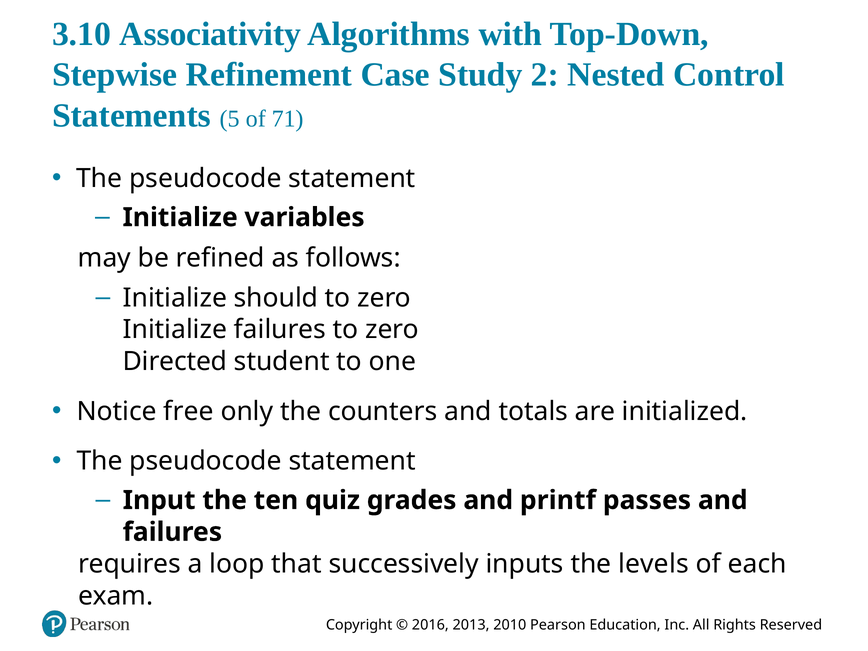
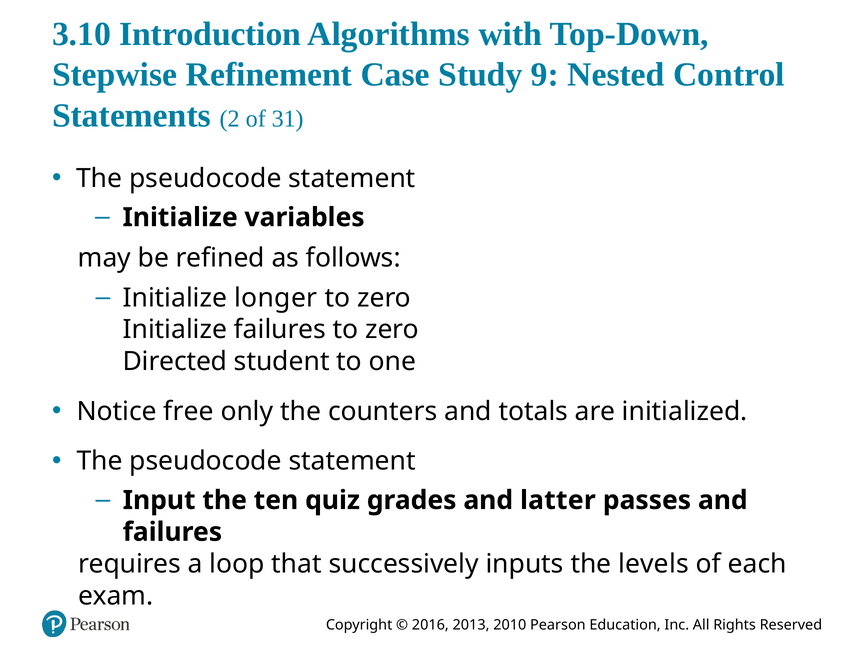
Associativity: Associativity -> Introduction (210, 34)
2: 2 -> 9 (545, 75)
5: 5 -> 2 (230, 119)
71: 71 -> 31 (288, 119)
should: should -> longer (276, 298)
printf: printf -> latter (558, 500)
